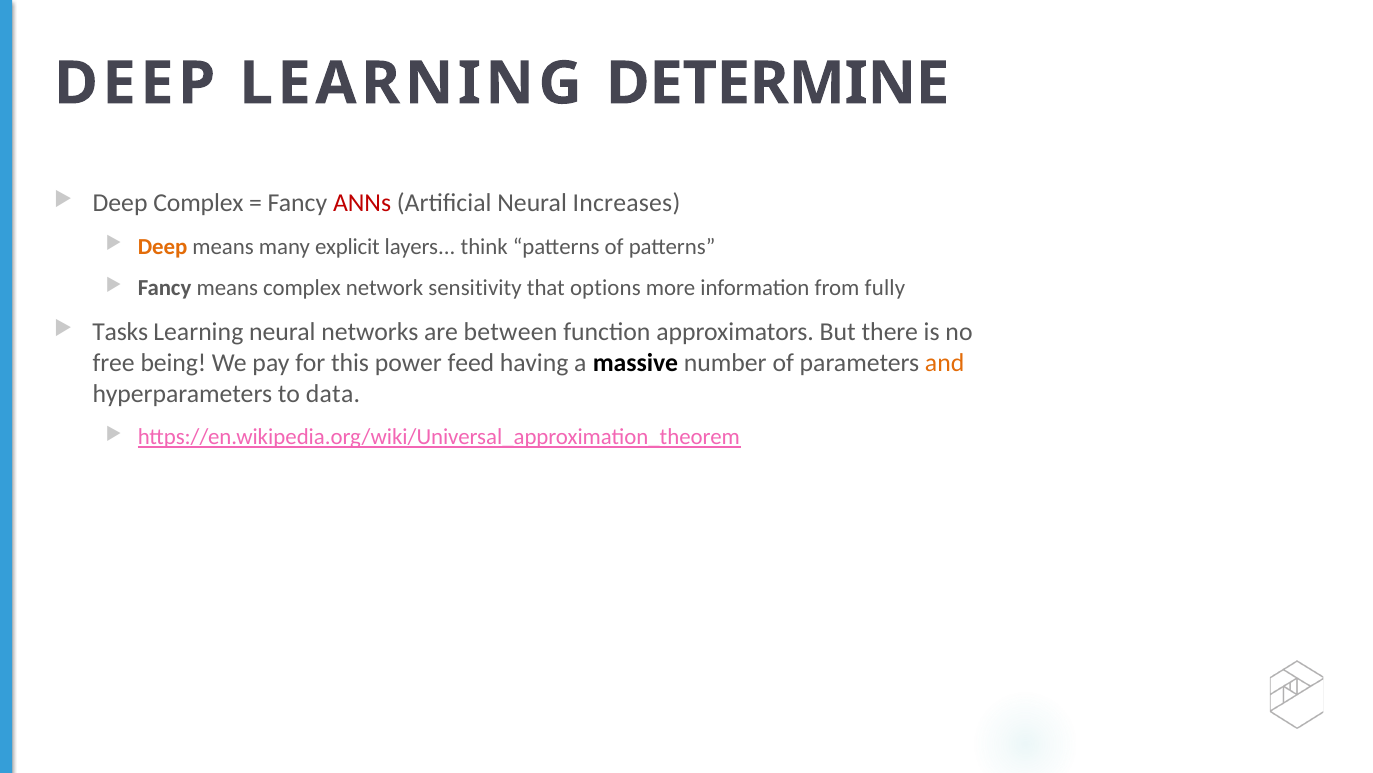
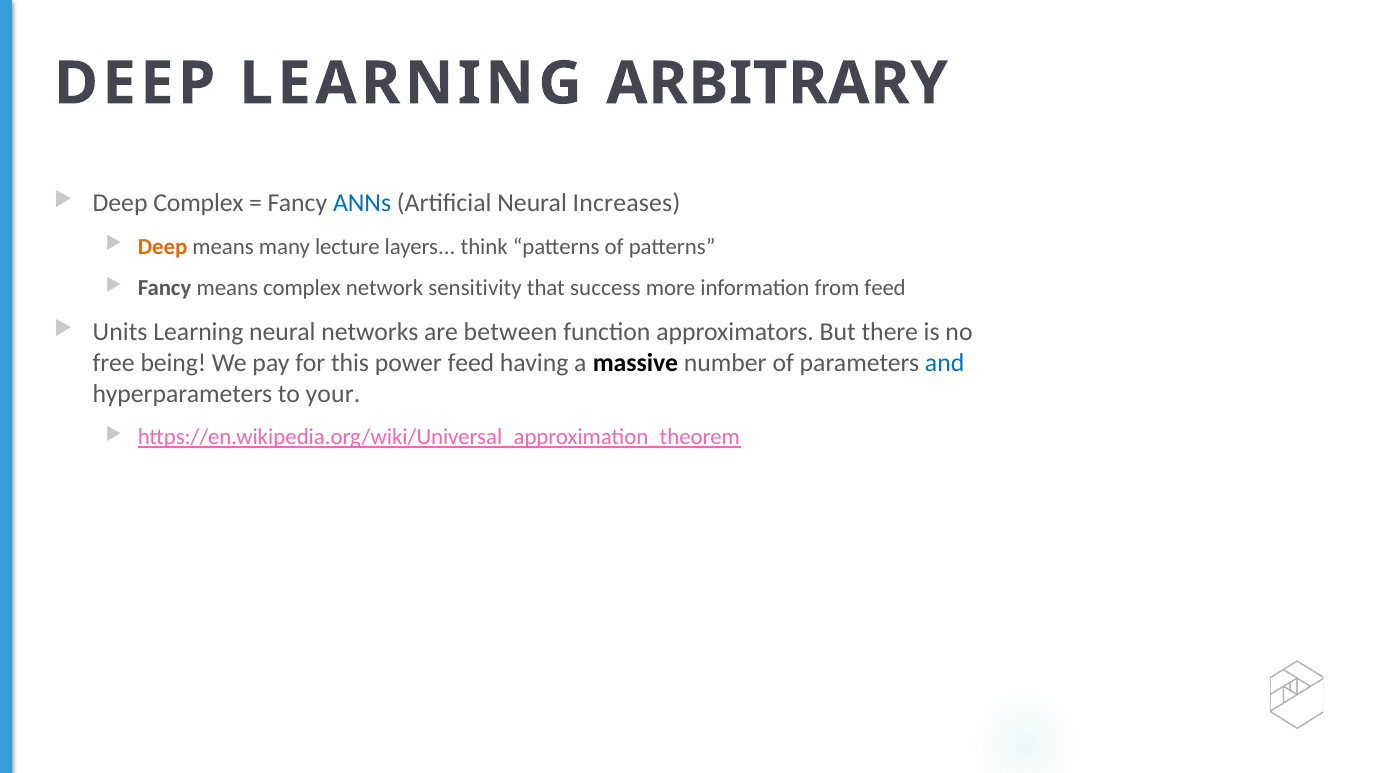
DETERMINE: DETERMINE -> ARBITRARY (777, 84)
ANNs colour: red -> blue (362, 203)
explicit: explicit -> lecture (347, 246)
options: options -> success (605, 288)
from fully: fully -> feed (885, 288)
Tasks: Tasks -> Units (120, 332)
and colour: orange -> blue (945, 363)
data: data -> your (333, 393)
